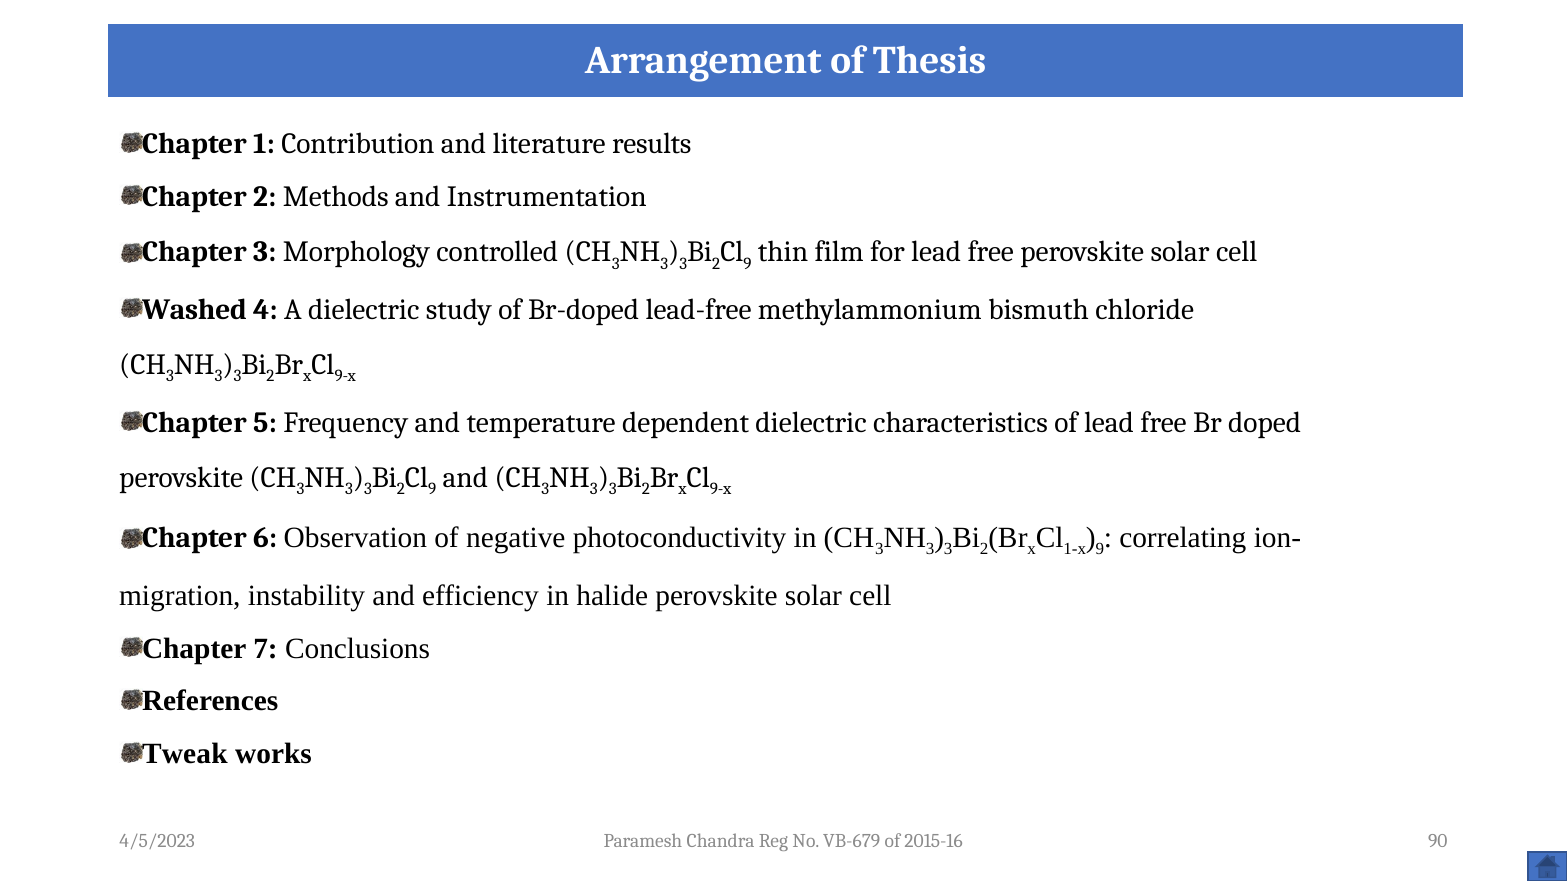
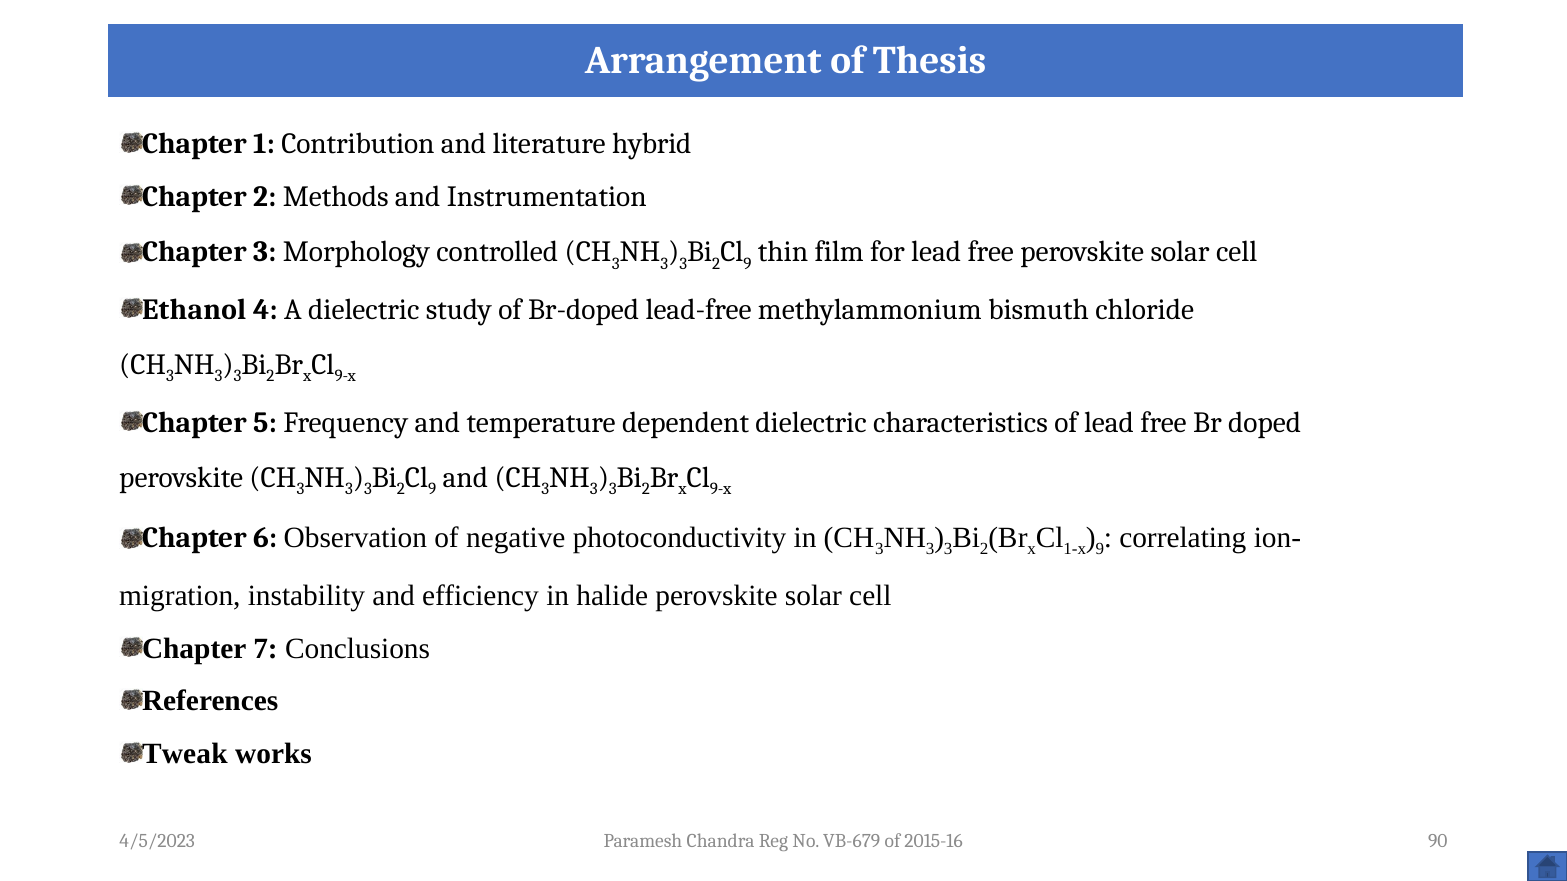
results: results -> hybrid (652, 144)
Washed: Washed -> Ethanol (194, 310)
